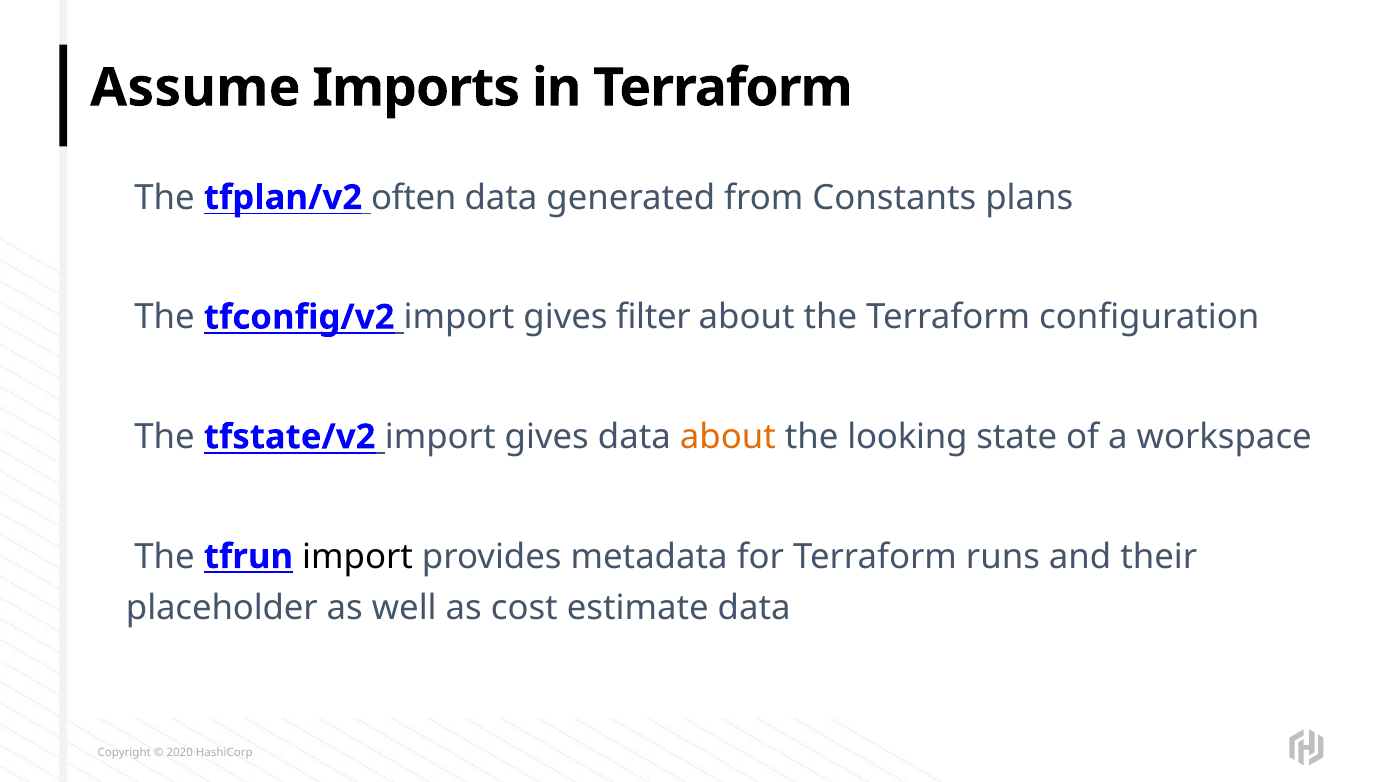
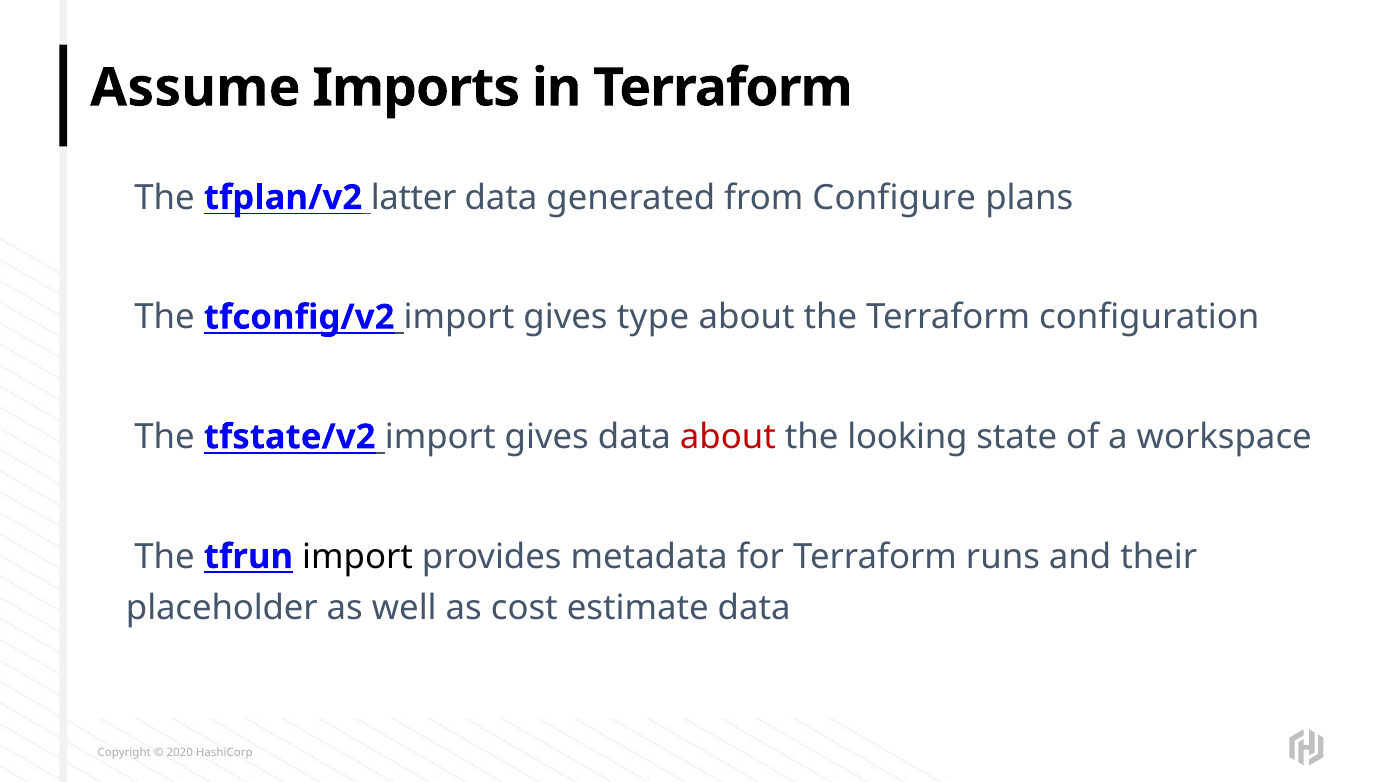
often: often -> latter (414, 198)
Constants: Constants -> Configure (894, 198)
filter: filter -> type (653, 317)
about colour: orange -> red (728, 437)
